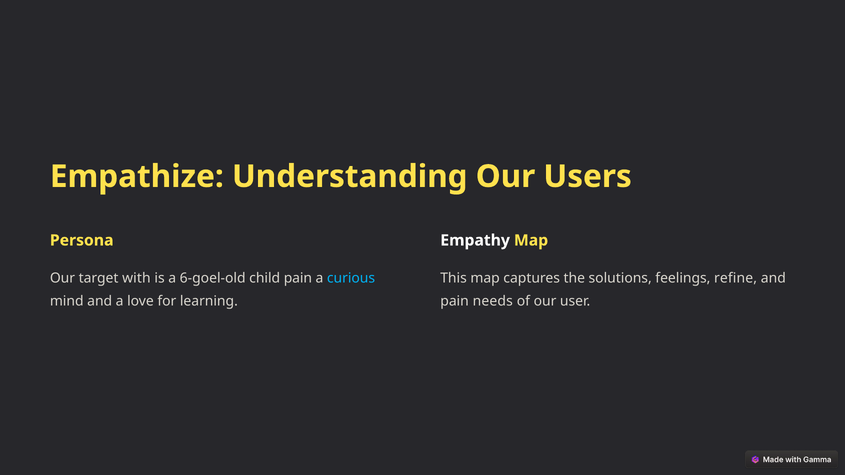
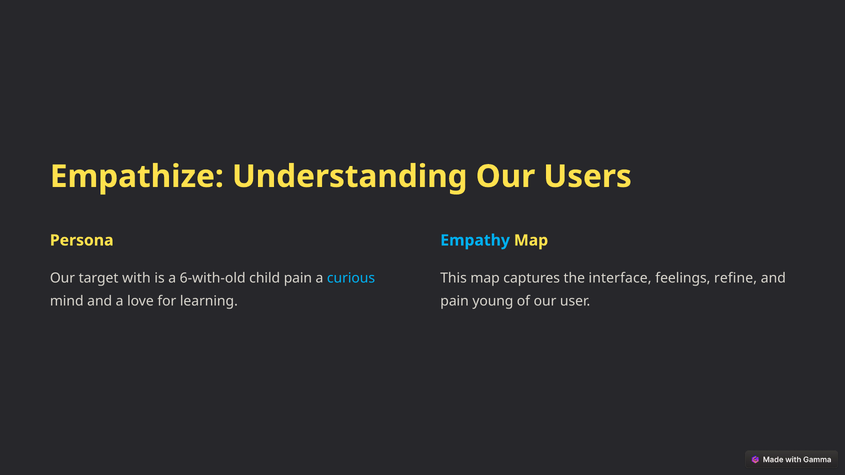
Empathy colour: white -> light blue (475, 240)
6-goel-old: 6-goel-old -> 6-with-old (213, 278)
solutions: solutions -> interface (620, 278)
needs: needs -> young (493, 301)
